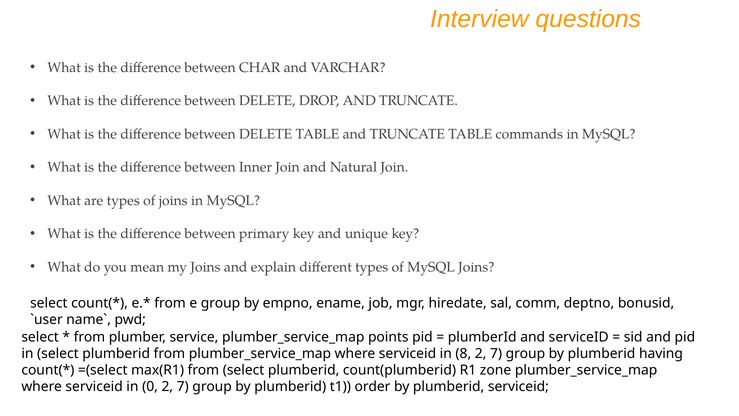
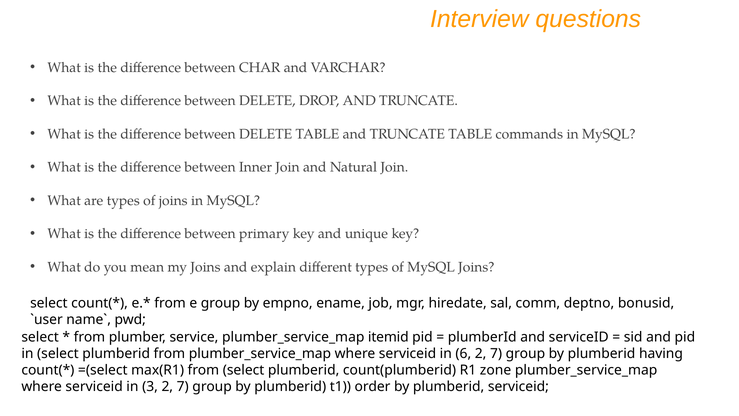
points: points -> itemid (388, 337)
8: 8 -> 6 (463, 353)
0: 0 -> 3 (150, 387)
